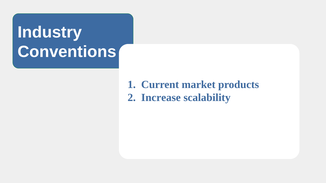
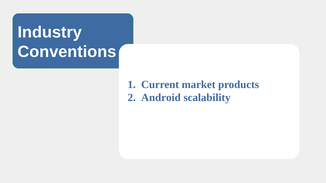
Increase: Increase -> Android (161, 98)
